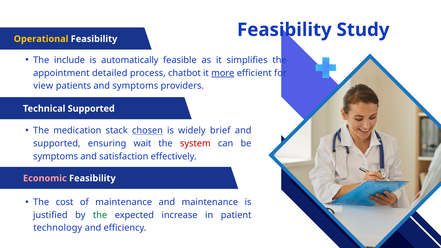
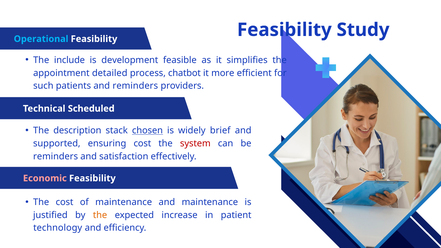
Operational colour: yellow -> light blue (41, 39)
automatically: automatically -> development (130, 60)
more underline: present -> none (223, 73)
view: view -> such (43, 86)
and symptoms: symptoms -> reminders (135, 86)
Technical Supported: Supported -> Scheduled (91, 109)
medication: medication -> description (77, 131)
ensuring wait: wait -> cost (142, 143)
symptoms: symptoms -> reminders (56, 156)
the colour: green -> orange (100, 215)
